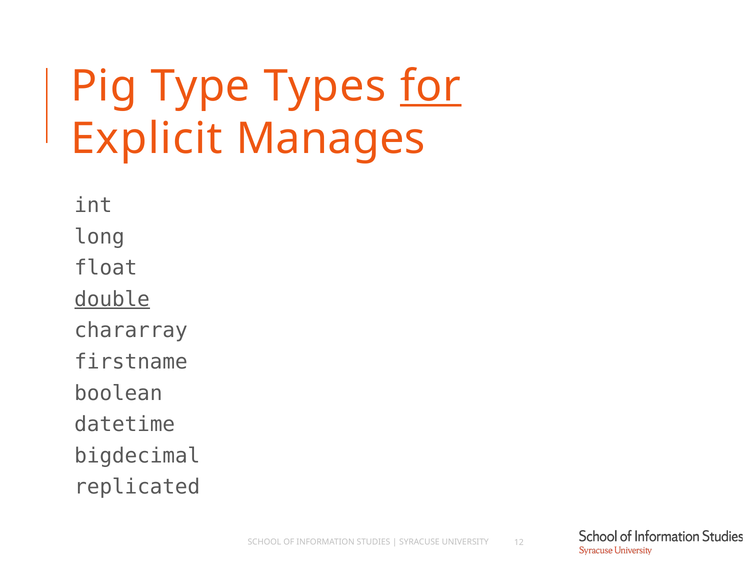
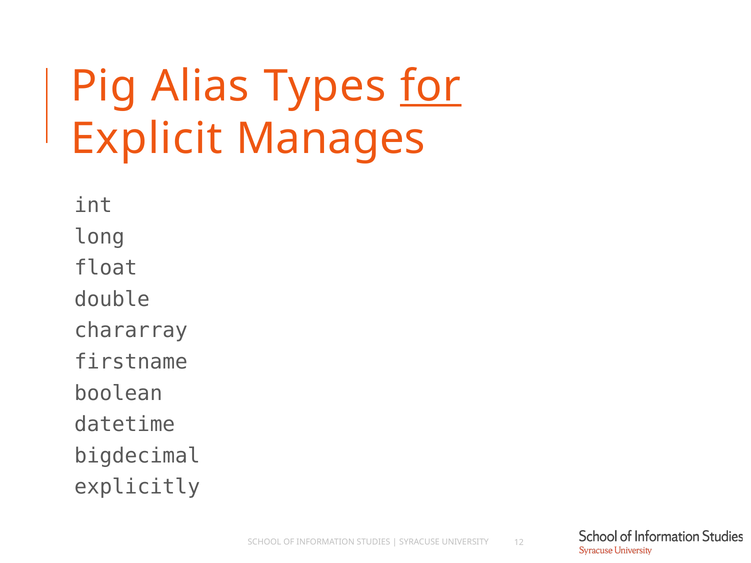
Type: Type -> Alias (200, 86)
double underline: present -> none (112, 299)
replicated: replicated -> explicitly (137, 487)
